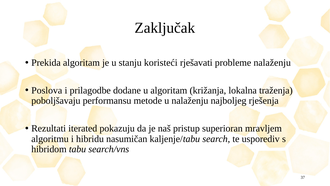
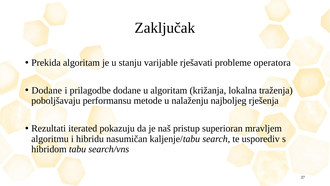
koristeći: koristeći -> varijable (161, 63)
probleme nalaženju: nalaženju -> operatora (272, 63)
Poslova: Poslova -> Dodane (47, 90)
